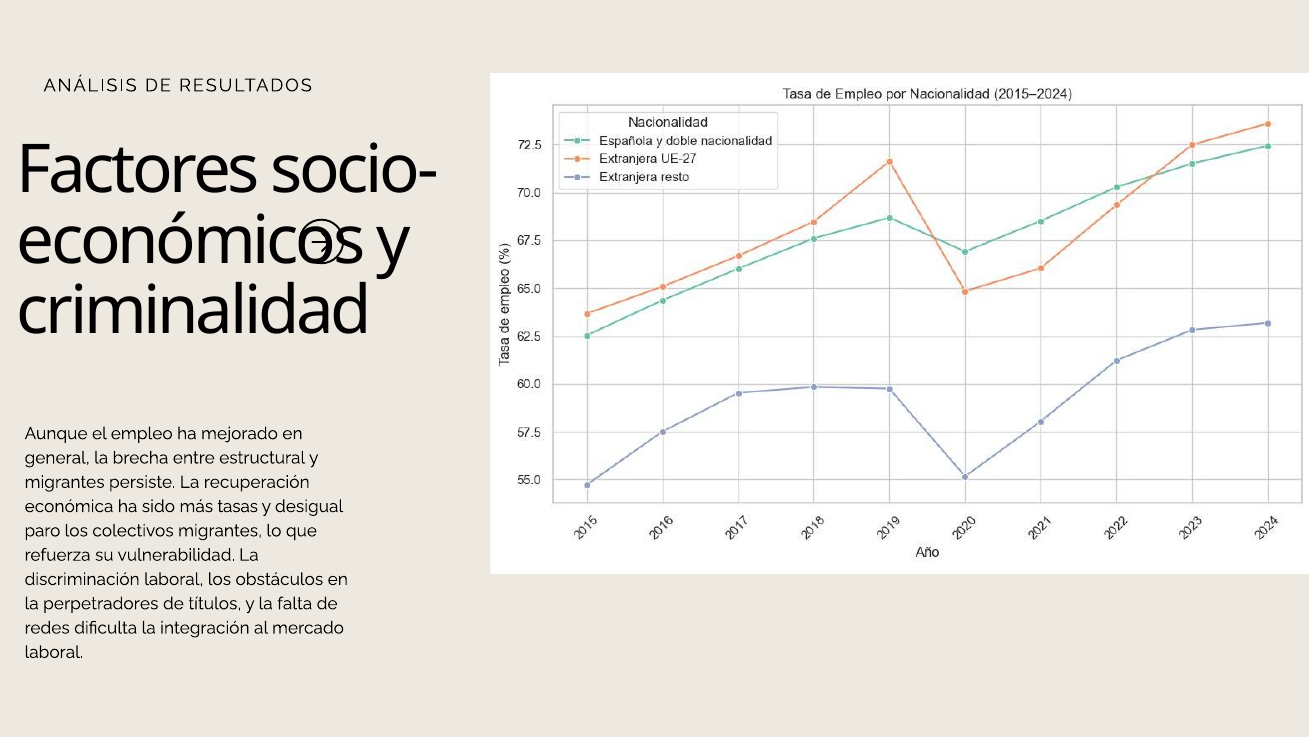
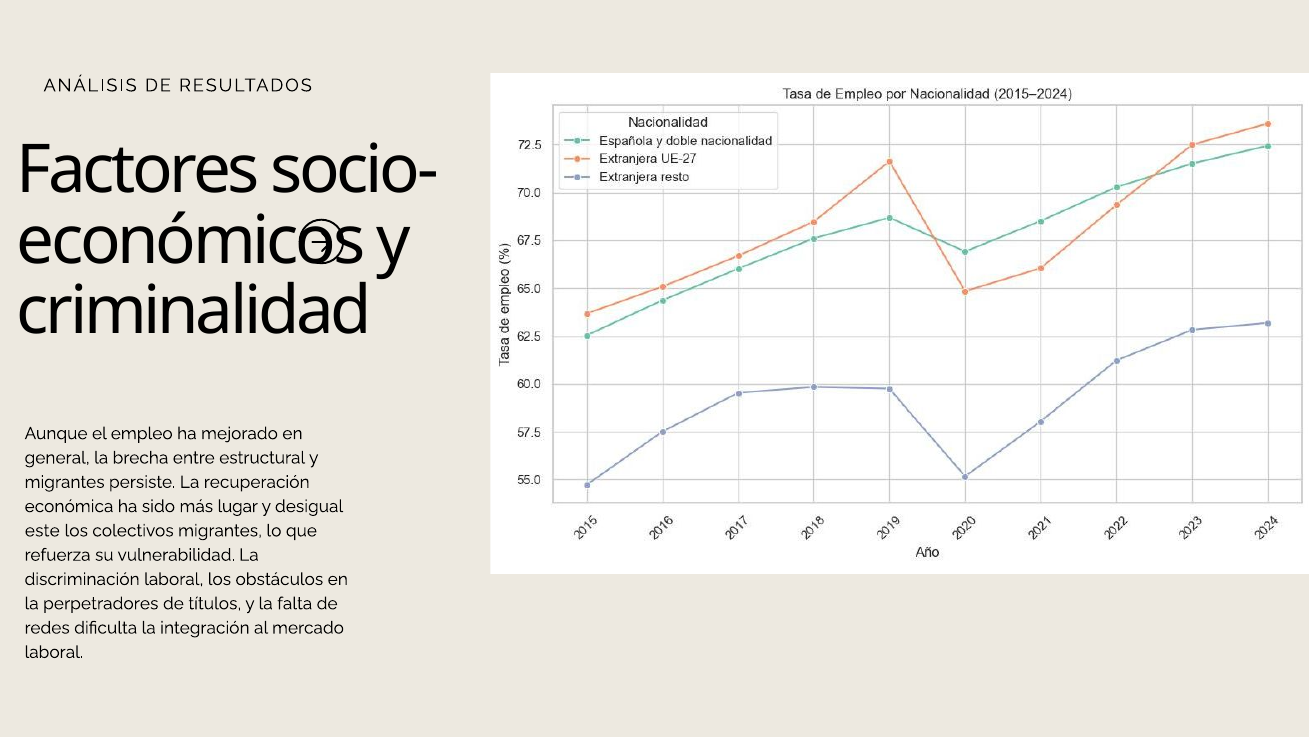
tasas: tasas -> lugar (238, 506)
paro: paro -> este (42, 530)
